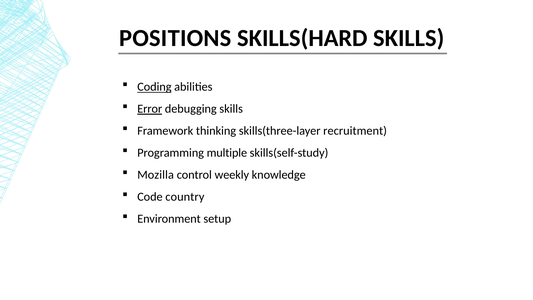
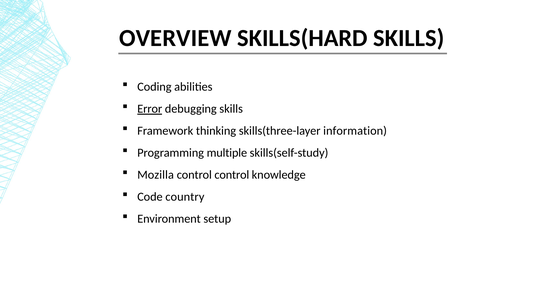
POSITIONS: POSITIONS -> OVERVIEW (175, 38)
Coding underline: present -> none (154, 87)
recruitment: recruitment -> information (355, 131)
control weekly: weekly -> control (232, 175)
